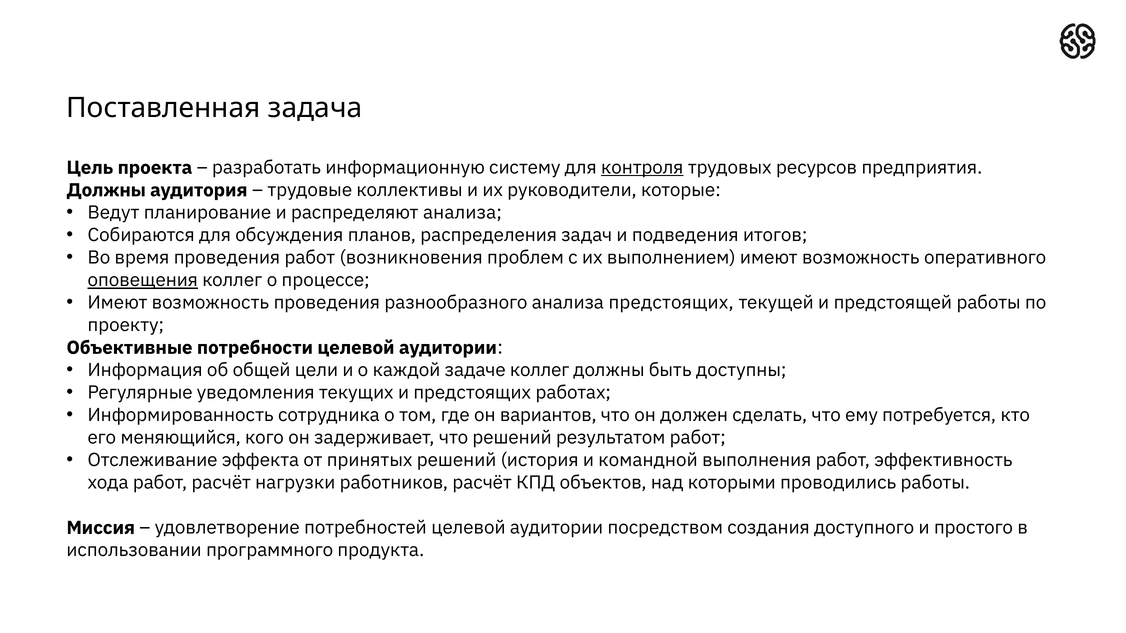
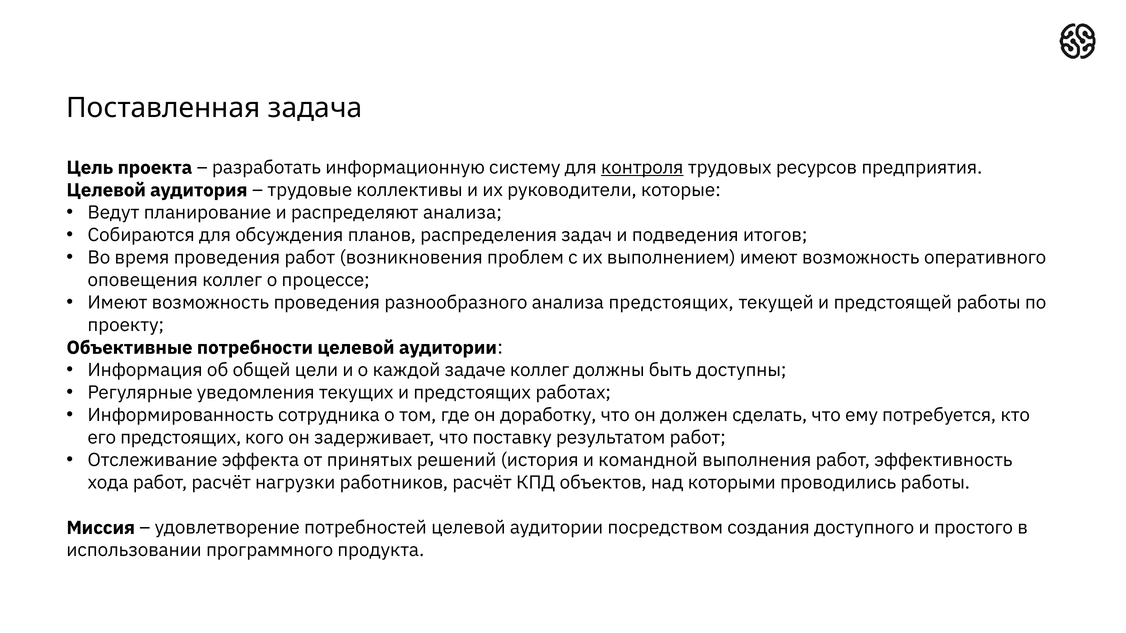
Должны: Должны -> Целевой (106, 190)
оповещения underline: present -> none (143, 280)
вариантов: вариантов -> доработку (548, 415)
его меняющийся: меняющийся -> предстоящих (181, 438)
что решений: решений -> поставку (512, 438)
